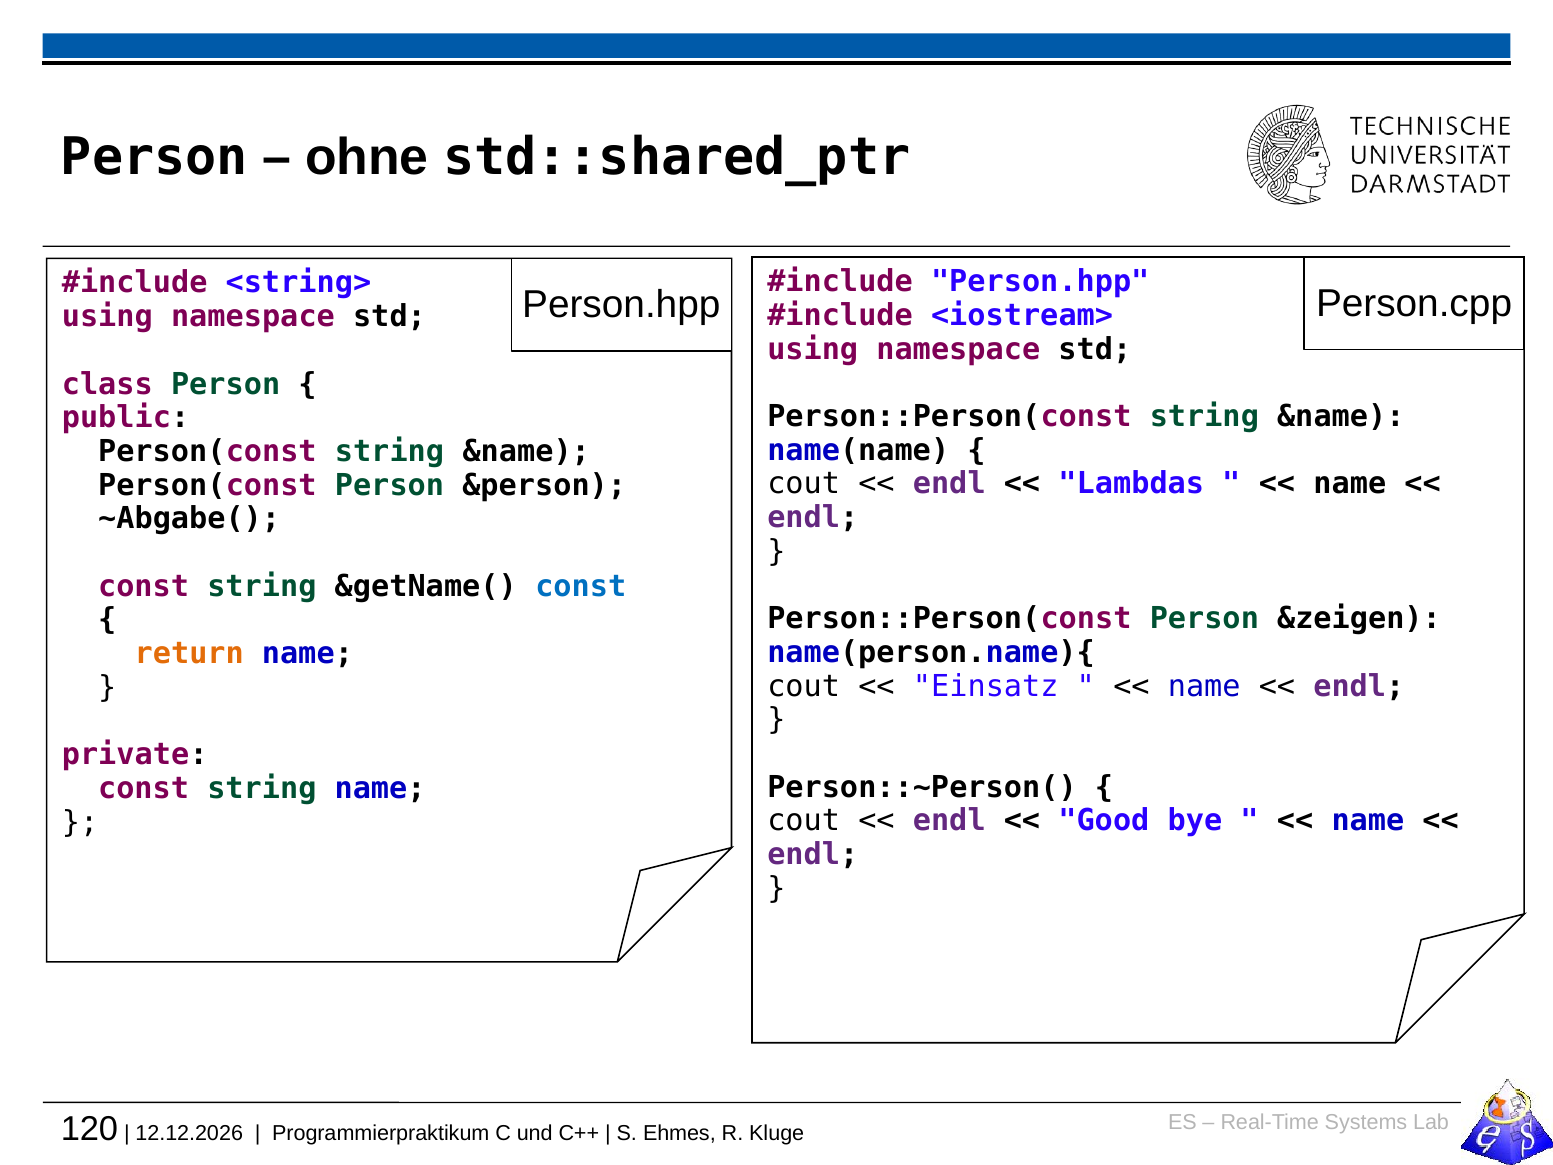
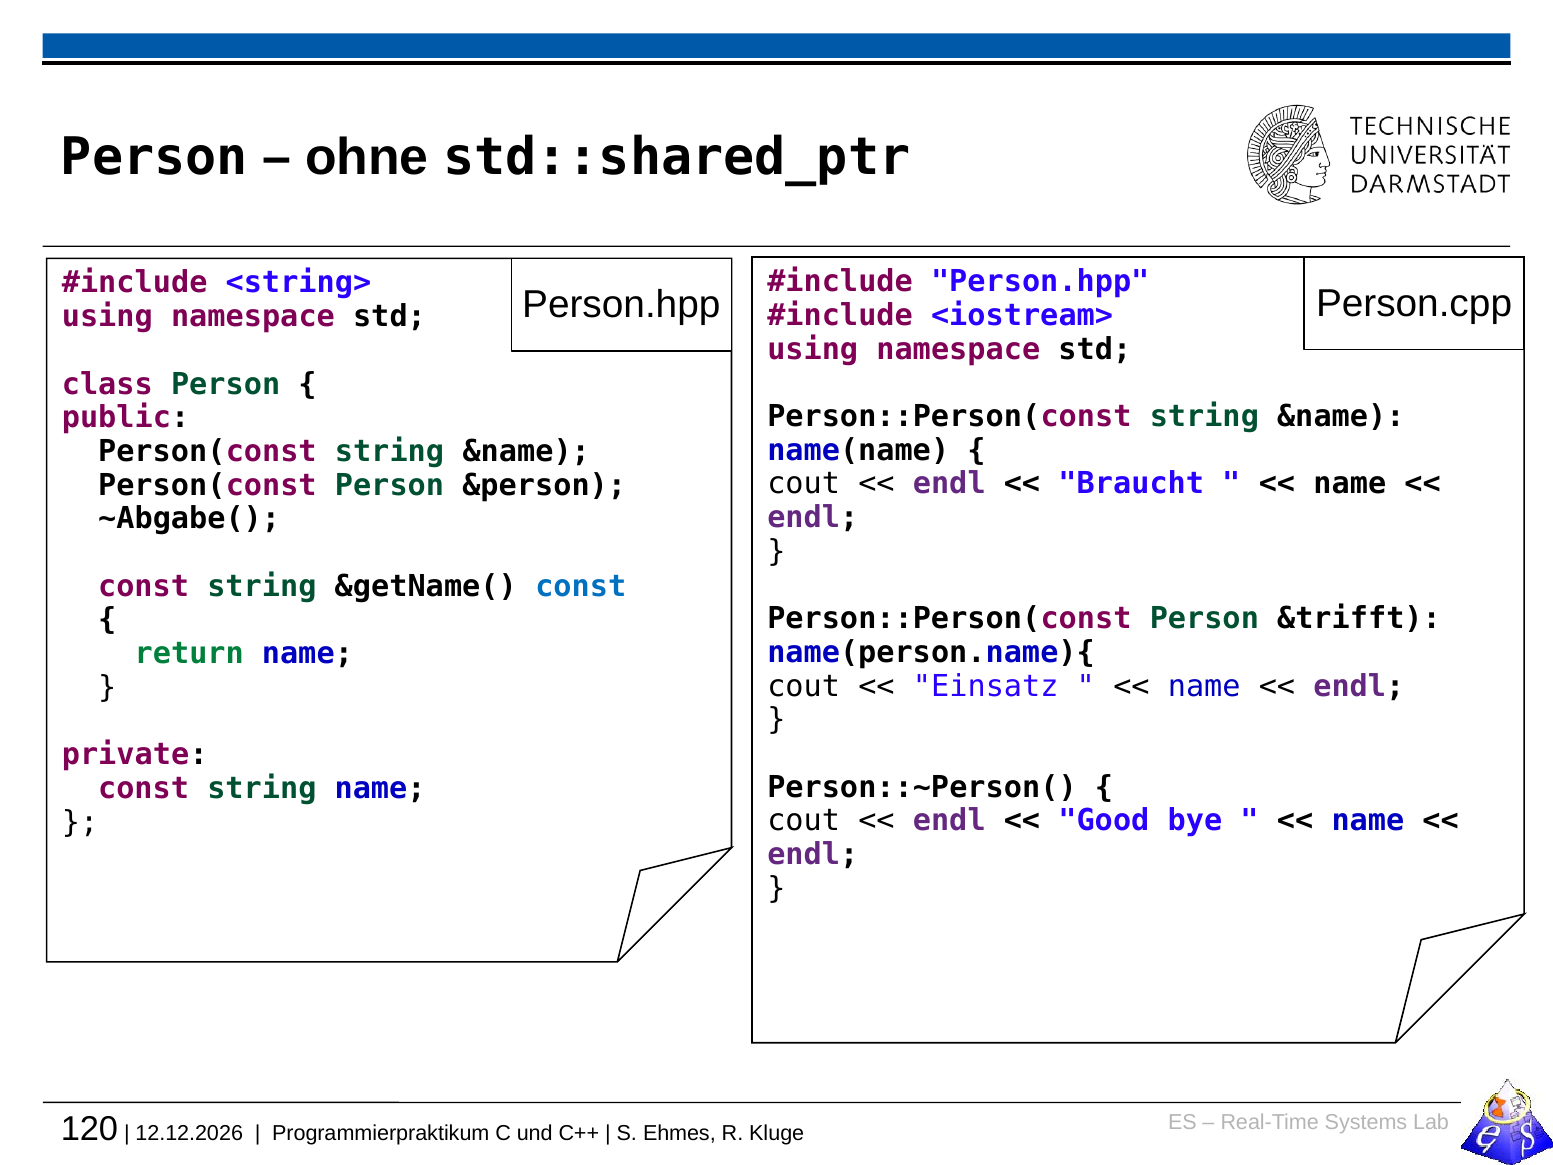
Lambdas: Lambdas -> Braucht (1131, 484)
&zeigen: &zeigen -> &trifft (1359, 619)
return colour: orange -> green (189, 653)
